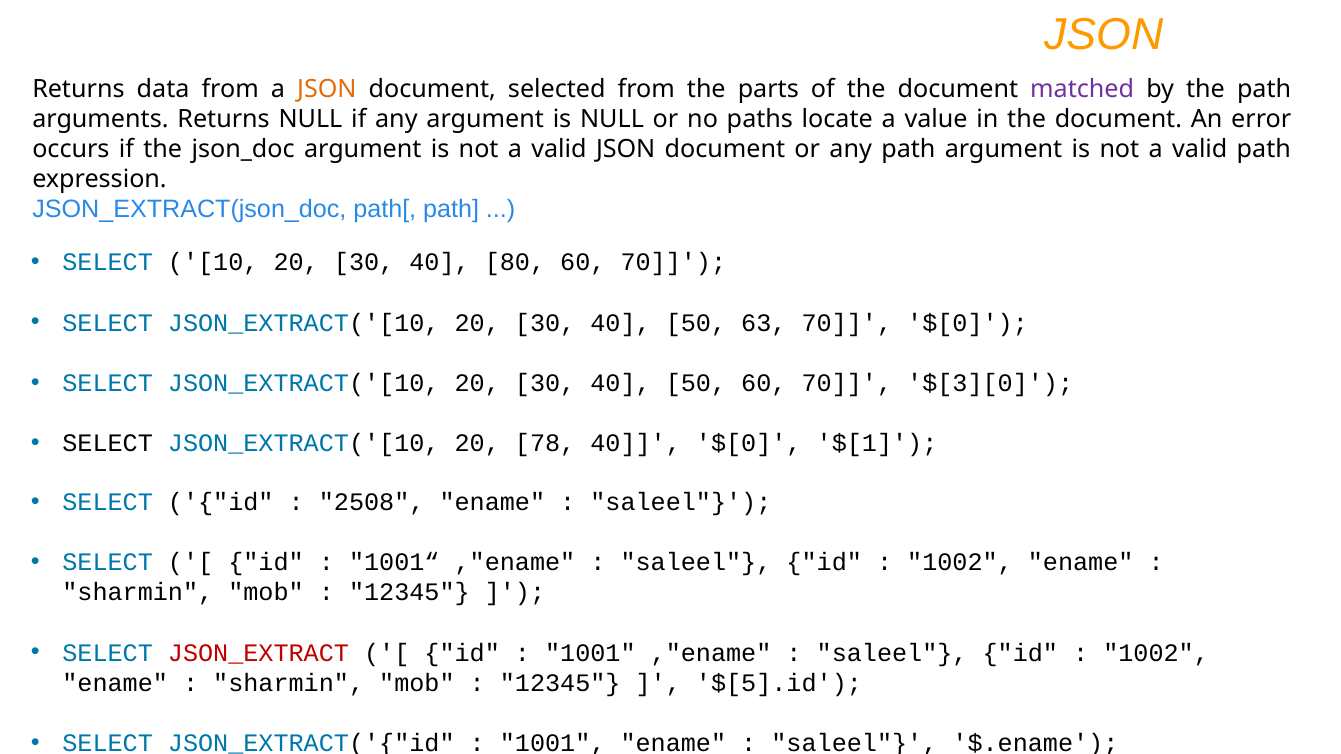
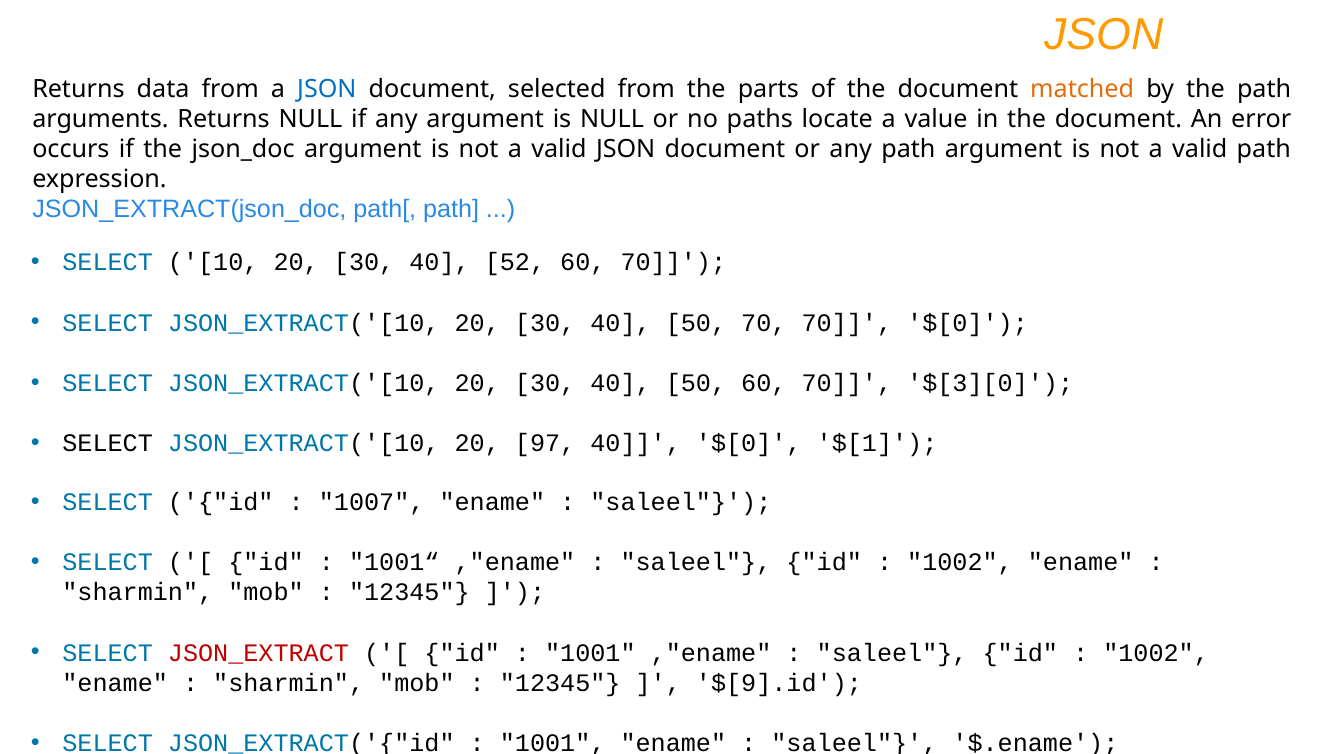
JSON colour: orange -> blue (327, 89)
matched colour: purple -> orange (1082, 89)
80: 80 -> 52 (515, 263)
50 63: 63 -> 70 (764, 323)
78: 78 -> 97 (545, 444)
2508: 2508 -> 1007 (372, 502)
$[5].id: $[5].id -> $[9].id (779, 683)
